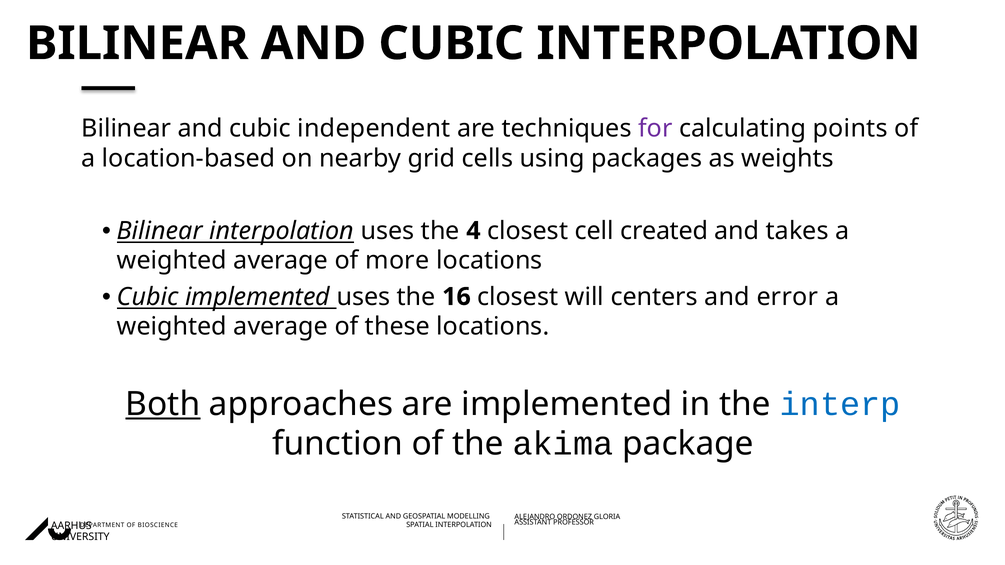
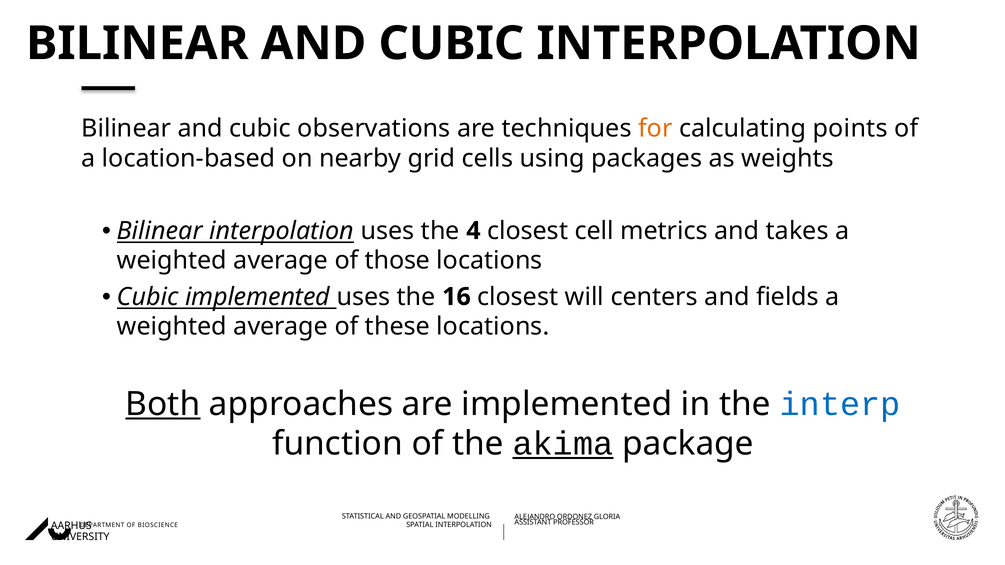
independent: independent -> observations (374, 129)
for colour: purple -> orange (655, 129)
created: created -> metrics (664, 231)
more: more -> those (398, 261)
error: error -> fields (787, 297)
akima underline: none -> present (563, 444)
